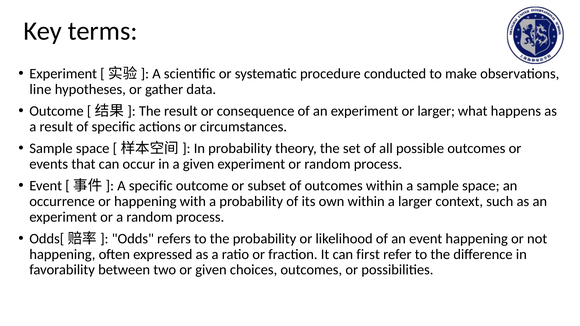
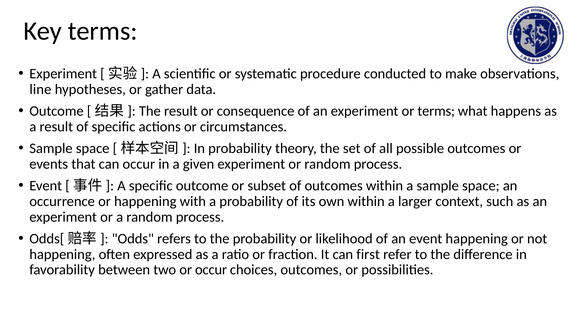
or larger: larger -> terms (436, 111)
or given: given -> occur (211, 270)
